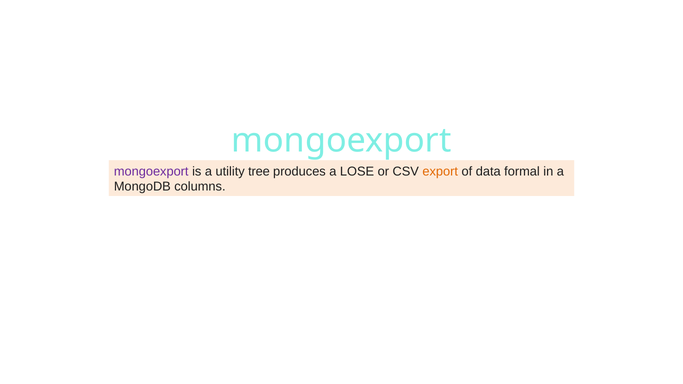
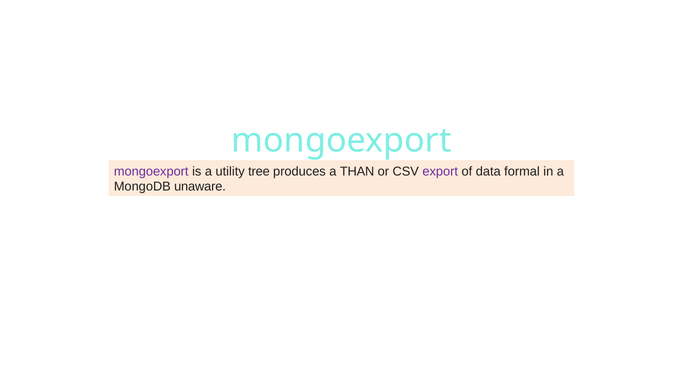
LOSE: LOSE -> THAN (357, 171)
export colour: orange -> purple (440, 171)
columns: columns -> unaware (200, 187)
